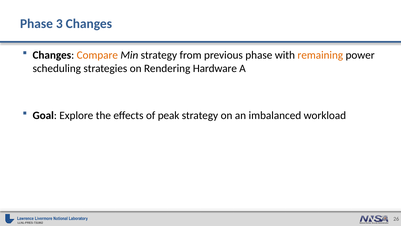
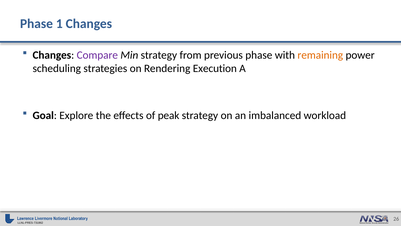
3: 3 -> 1 (59, 24)
Compare colour: orange -> purple (97, 55)
Hardware: Hardware -> Execution (215, 68)
